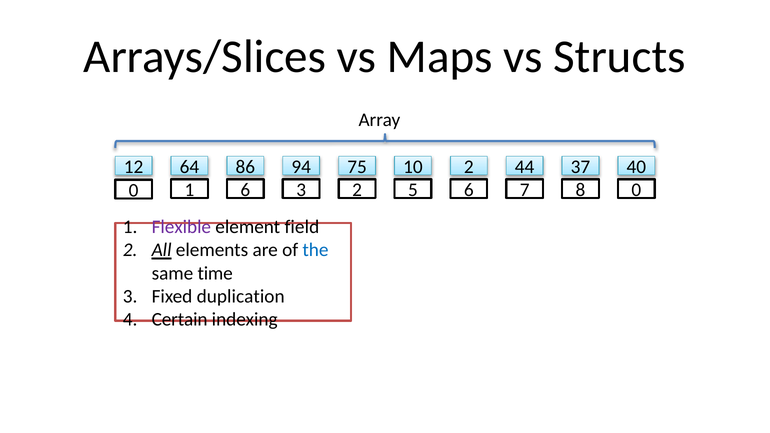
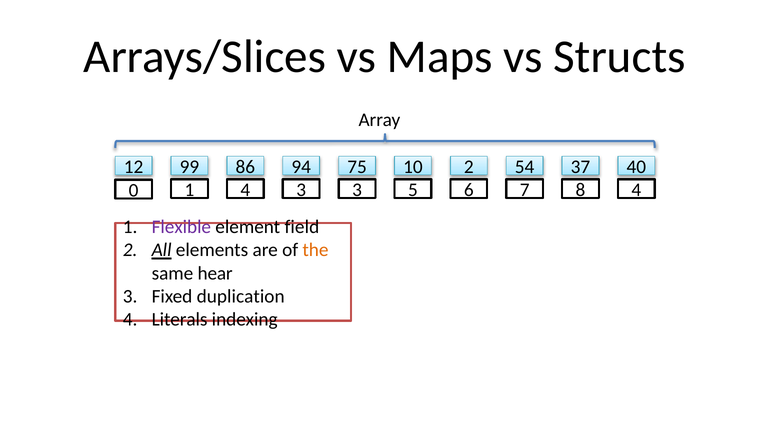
64: 64 -> 99 (189, 167)
44: 44 -> 54 (525, 167)
1 6: 6 -> 4 (245, 190)
3 2: 2 -> 3 (357, 190)
8 0: 0 -> 4 (636, 190)
the colour: blue -> orange (315, 250)
time: time -> hear (215, 273)
Certain: Certain -> Literals (180, 319)
